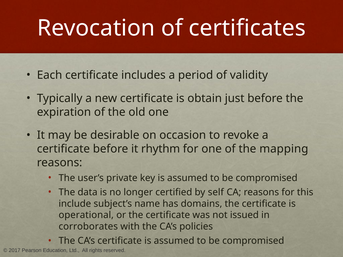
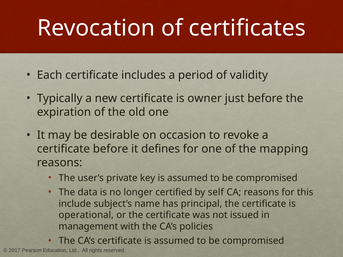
obtain: obtain -> owner (205, 98)
rhythm: rhythm -> defines (161, 149)
domains: domains -> principal (201, 204)
corroborates: corroborates -> management (88, 227)
